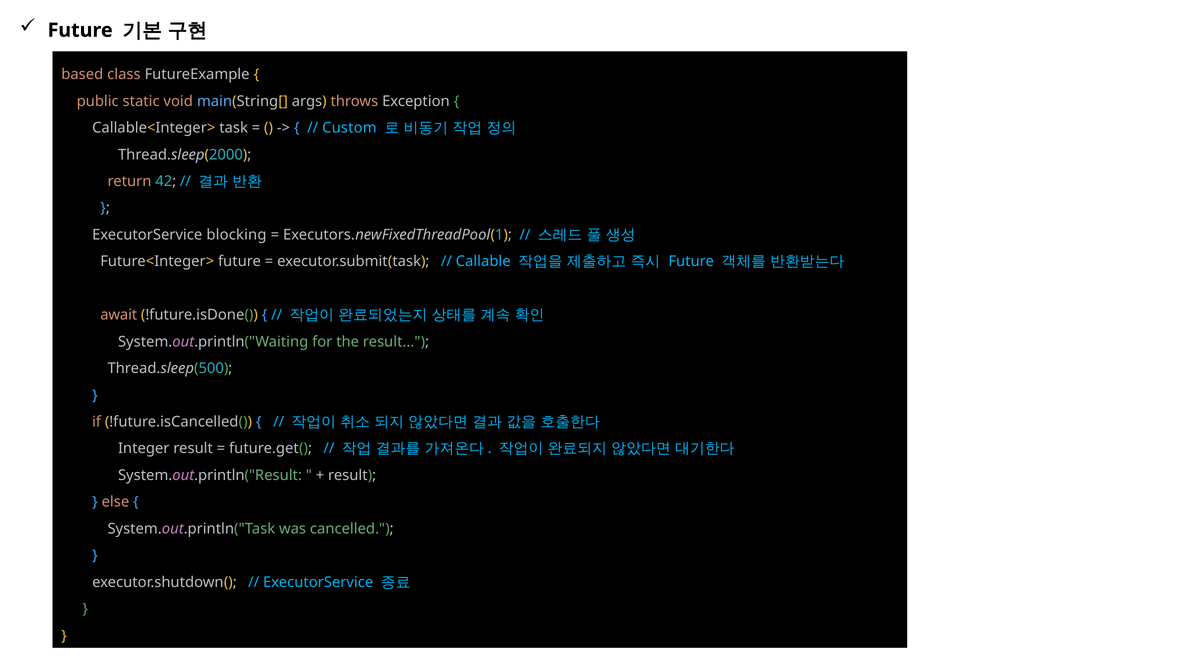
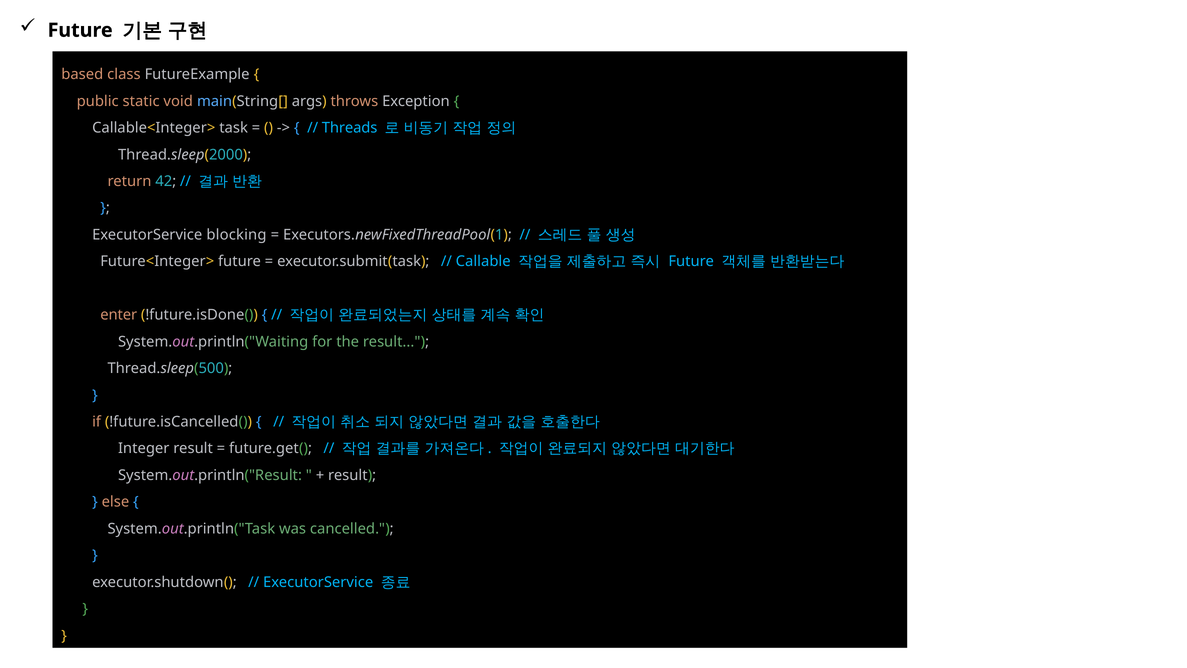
Custom: Custom -> Threads (350, 128)
await: await -> enter (119, 315)
